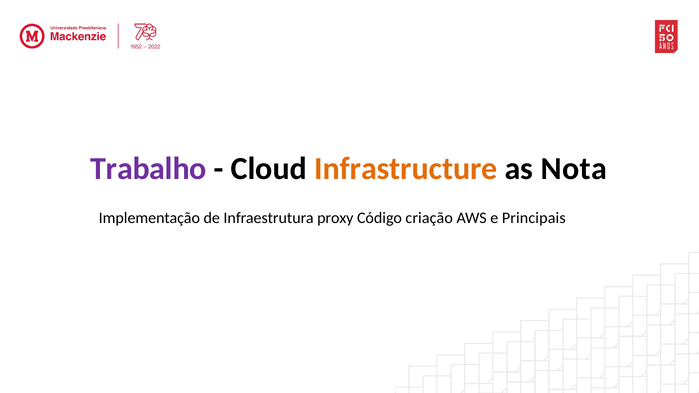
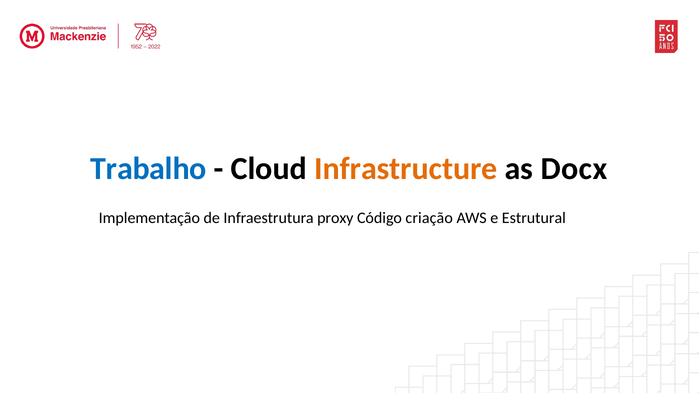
Trabalho colour: purple -> blue (149, 169)
Nota: Nota -> Docx (574, 169)
Principais: Principais -> Estrutural (534, 218)
